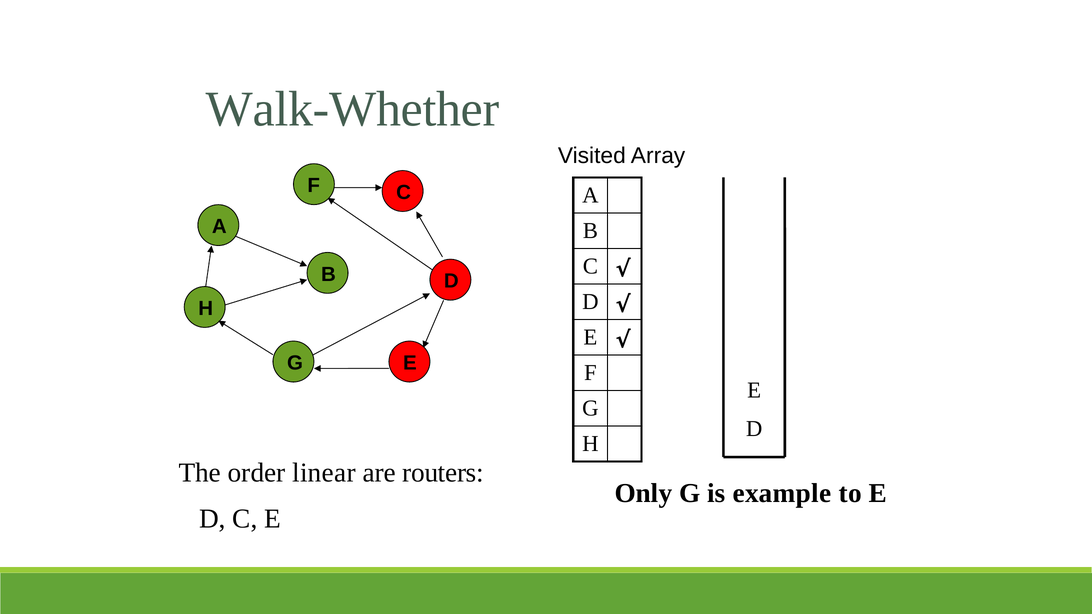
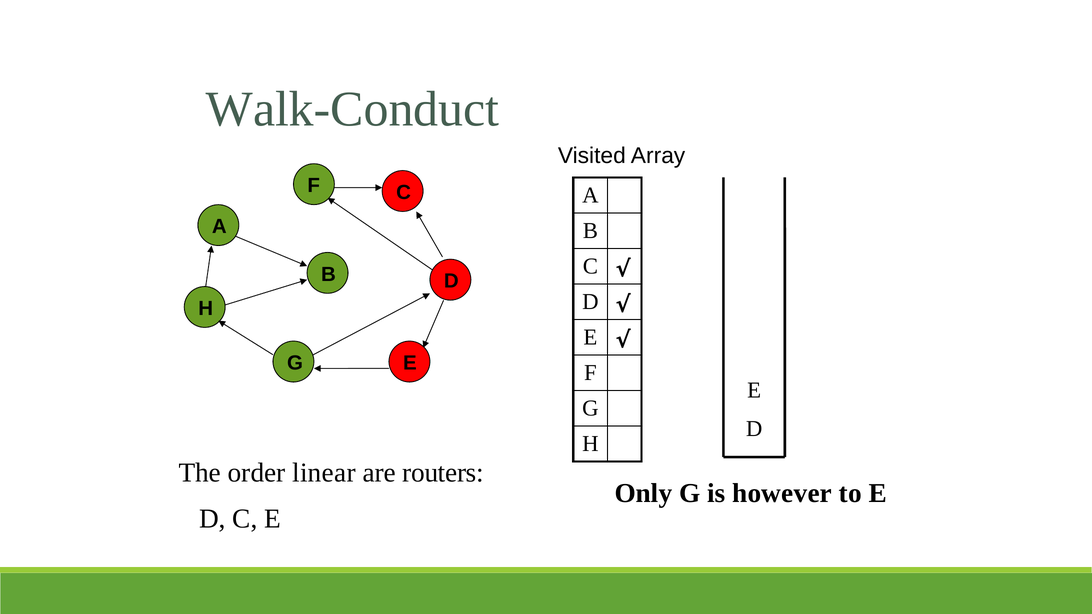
Walk-Whether: Walk-Whether -> Walk-Conduct (353, 109)
example: example -> however (782, 493)
